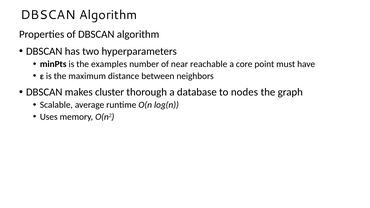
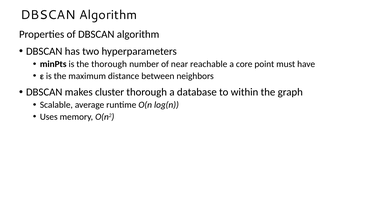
the examples: examples -> thorough (109, 64)
nodes: nodes -> within (245, 92)
